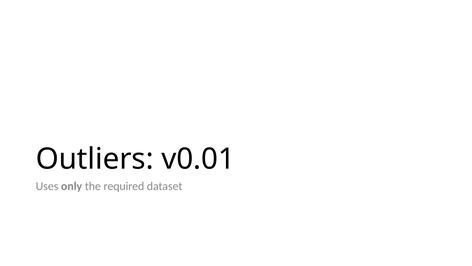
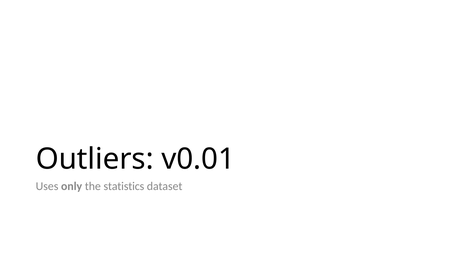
required: required -> statistics (124, 186)
